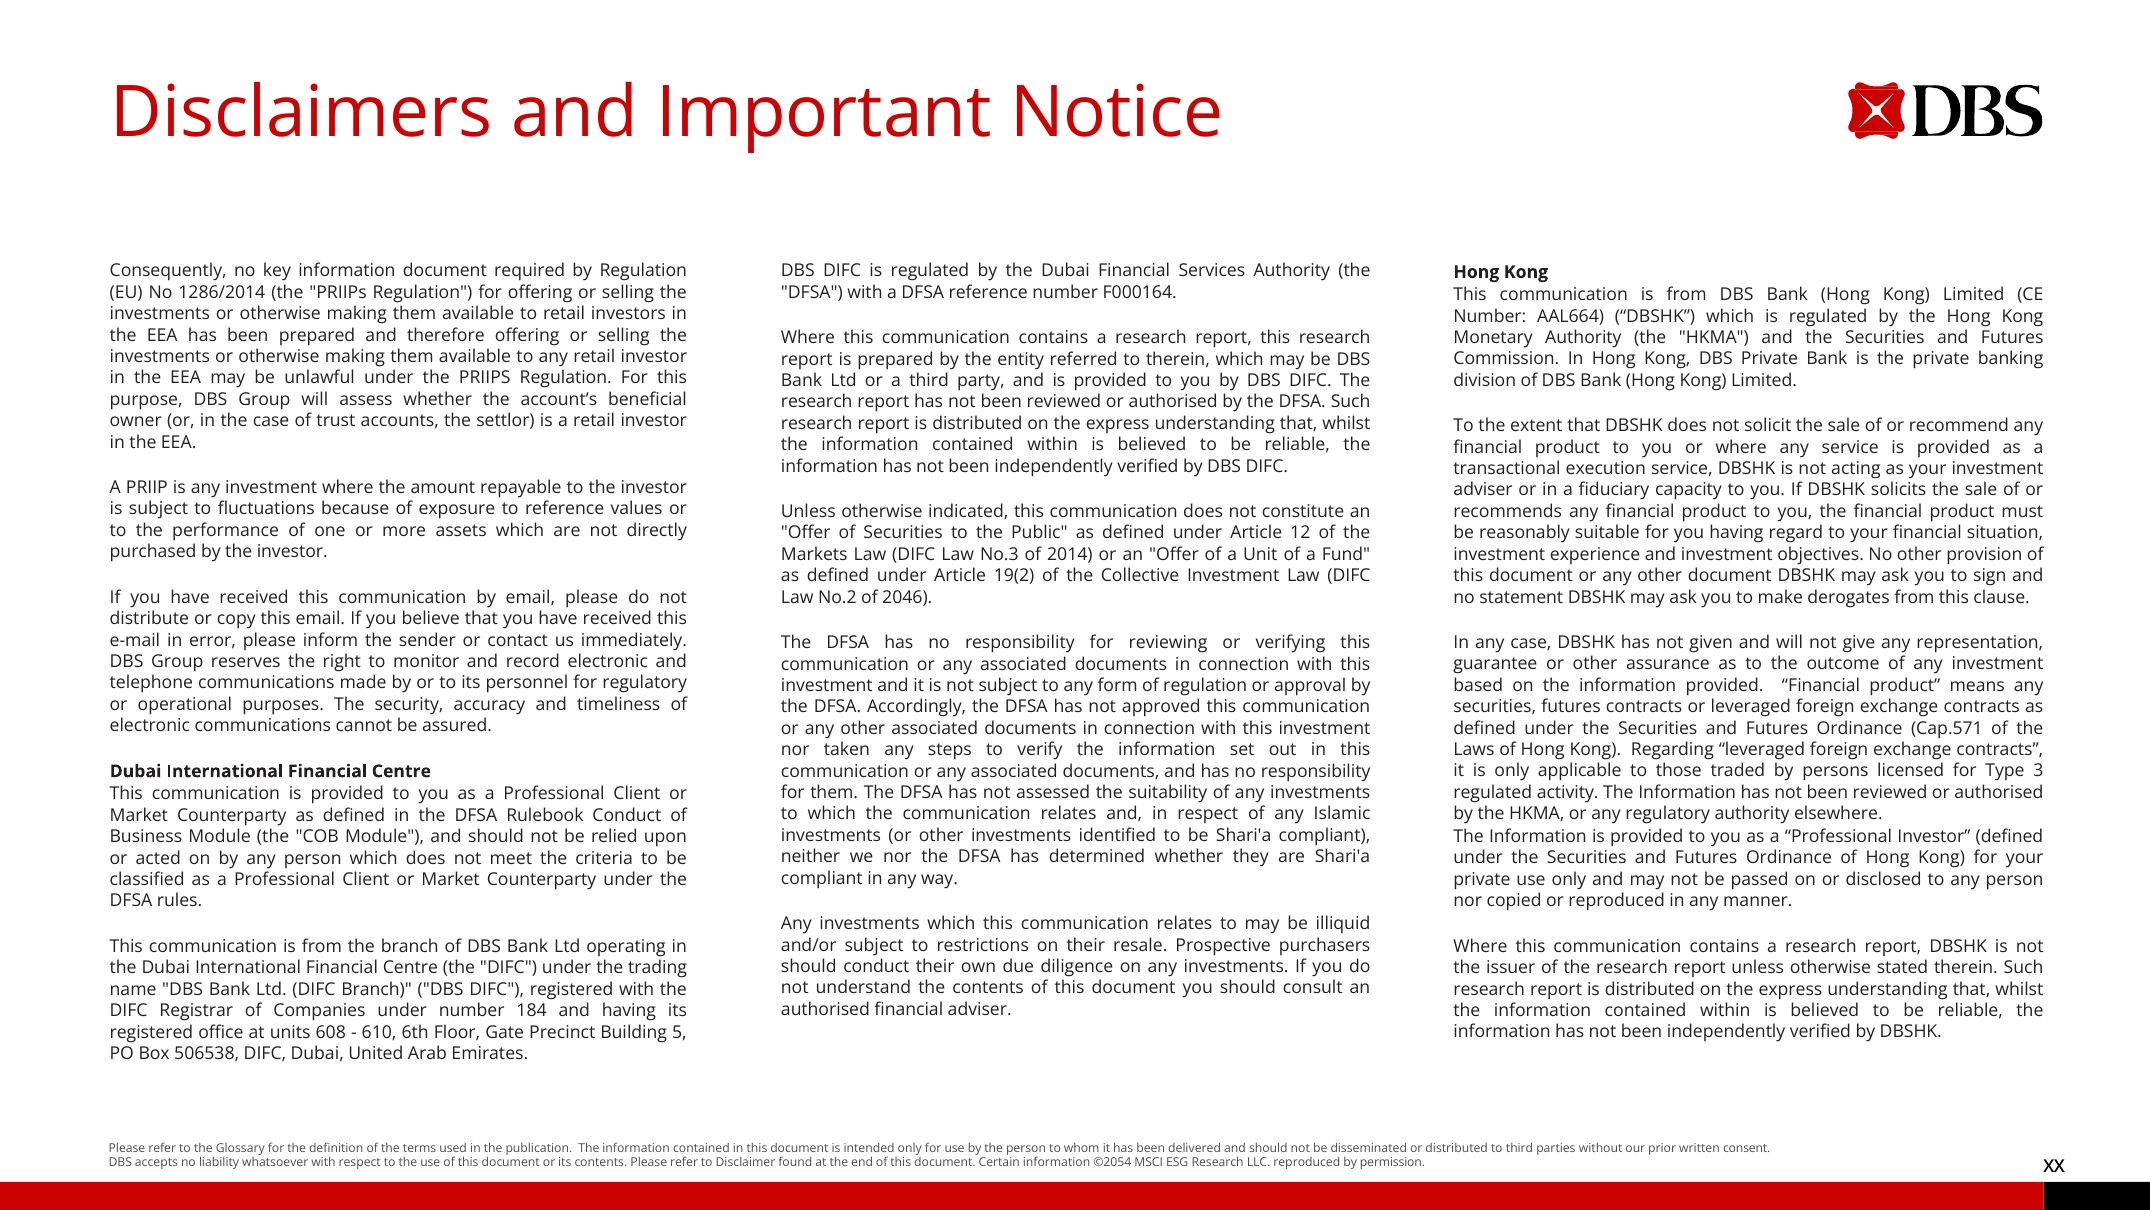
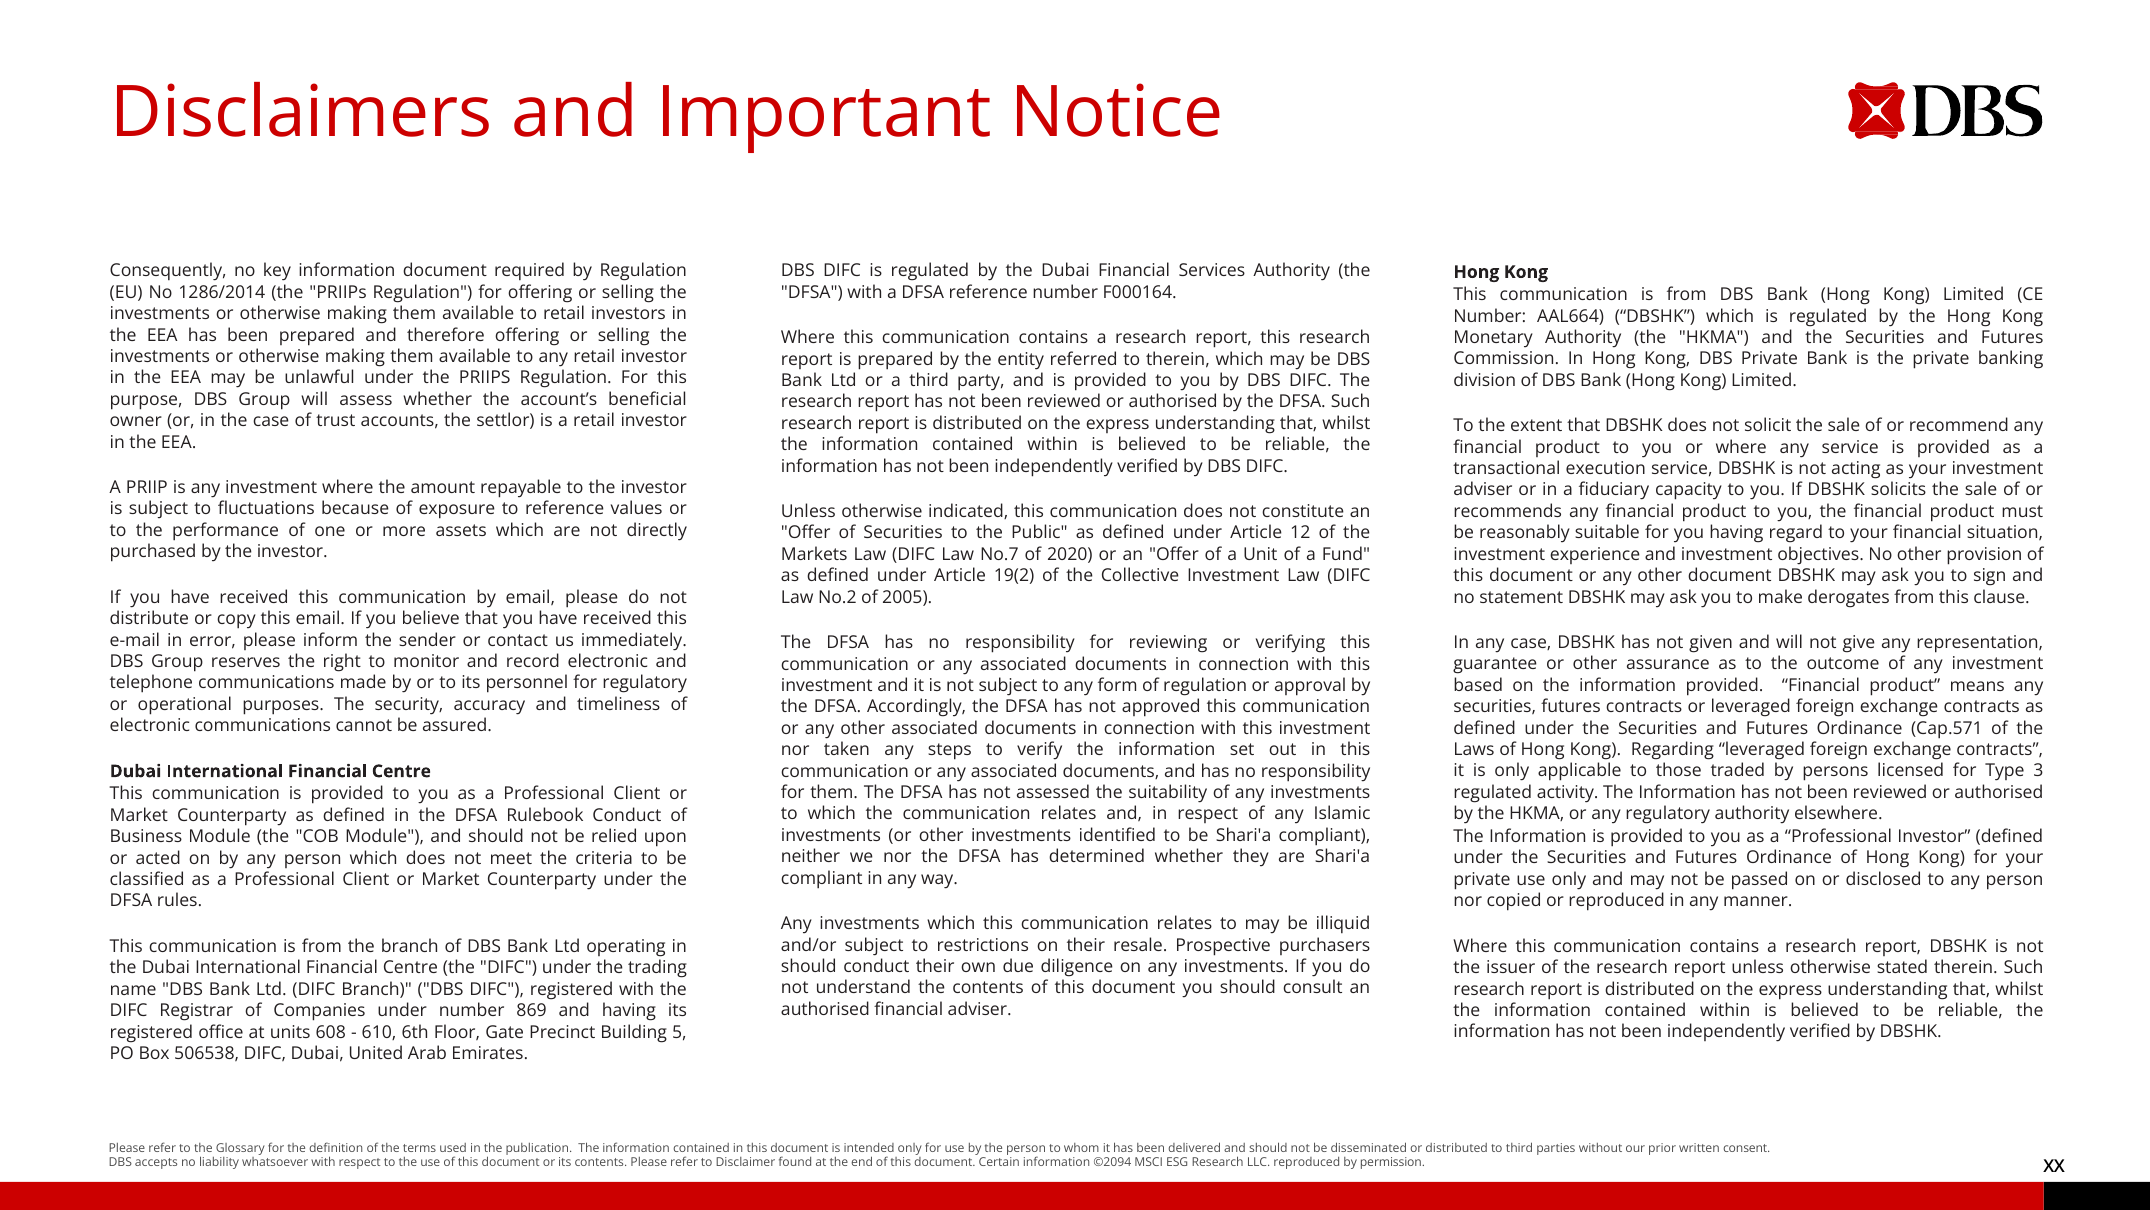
No.3: No.3 -> No.7 (999, 554)
2014: 2014 -> 2020 (1070, 554)
2046: 2046 -> 2005 (907, 597)
184: 184 -> 869 (532, 1010)
©2054: ©2054 -> ©2094 (1112, 1162)
